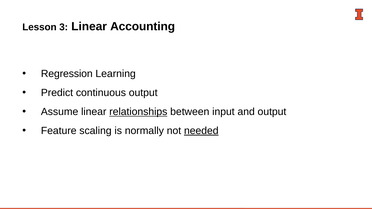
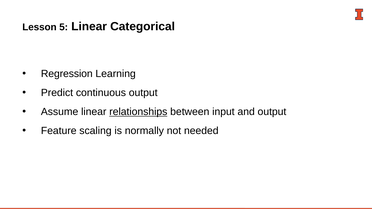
3: 3 -> 5 (64, 27)
Accounting: Accounting -> Categorical (143, 26)
needed underline: present -> none (201, 131)
